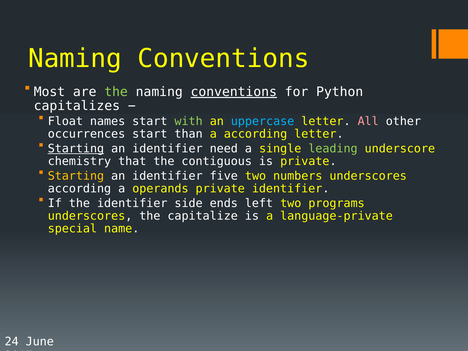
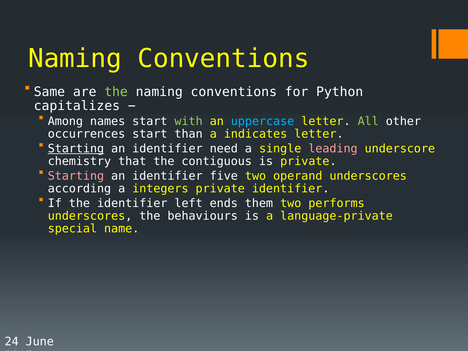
Most: Most -> Same (49, 92)
conventions underline: present -> none (234, 92)
Float: Float -> Among (65, 121)
All colour: pink -> light green (368, 121)
a according: according -> indicates (256, 134)
leading colour: light green -> pink (333, 149)
Starting colour: yellow -> pink (76, 176)
numbers: numbers -> operand (298, 176)
operands: operands -> integers (160, 189)
side: side -> left (189, 203)
left: left -> them (259, 203)
programs: programs -> performs (337, 203)
capitalize: capitalize -> behaviours (203, 216)
